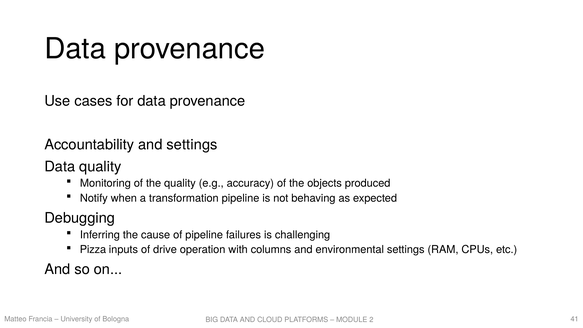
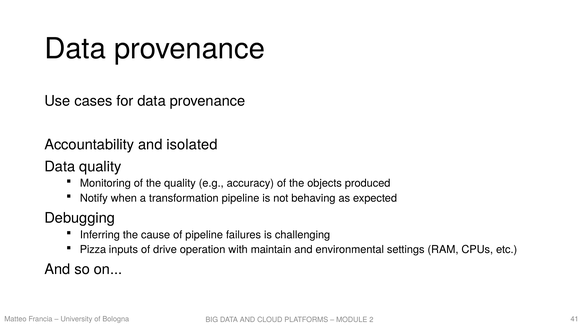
and settings: settings -> isolated (192, 145)
columns: columns -> maintain (271, 250)
